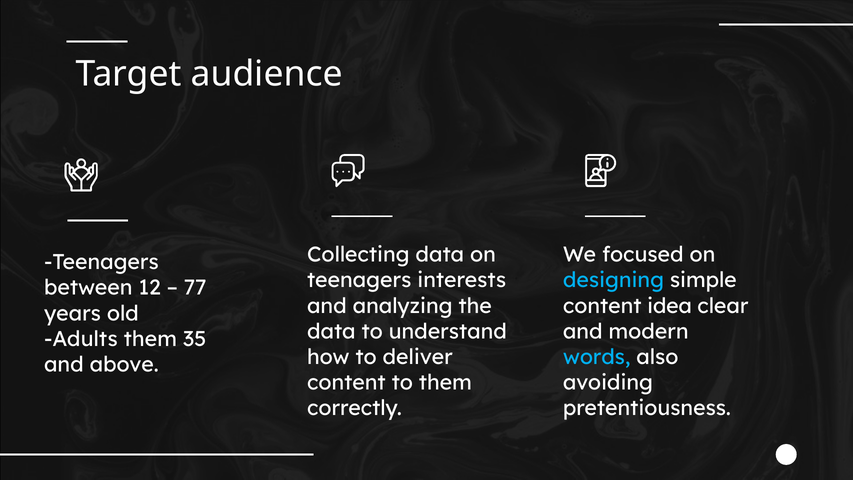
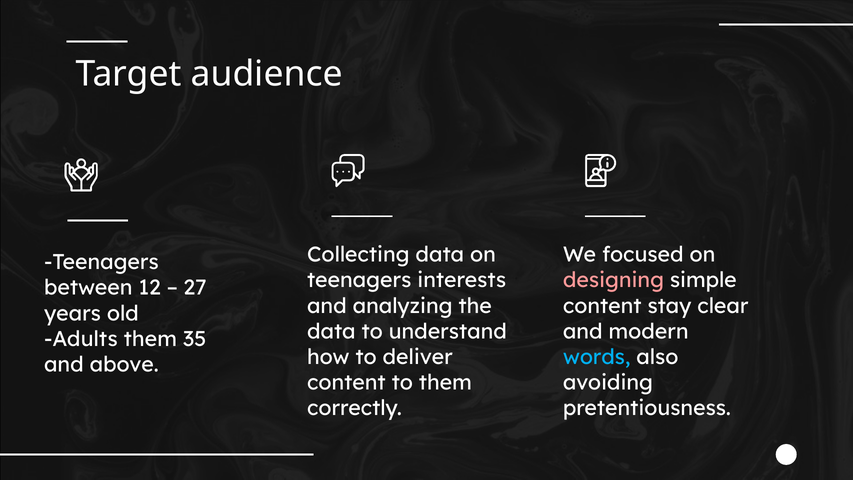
designing colour: light blue -> pink (613, 280)
77: 77 -> 27 (195, 288)
idea: idea -> stay (670, 306)
